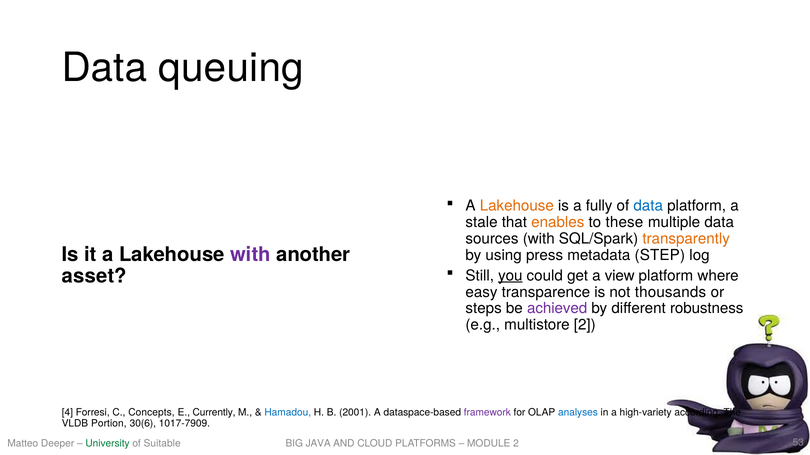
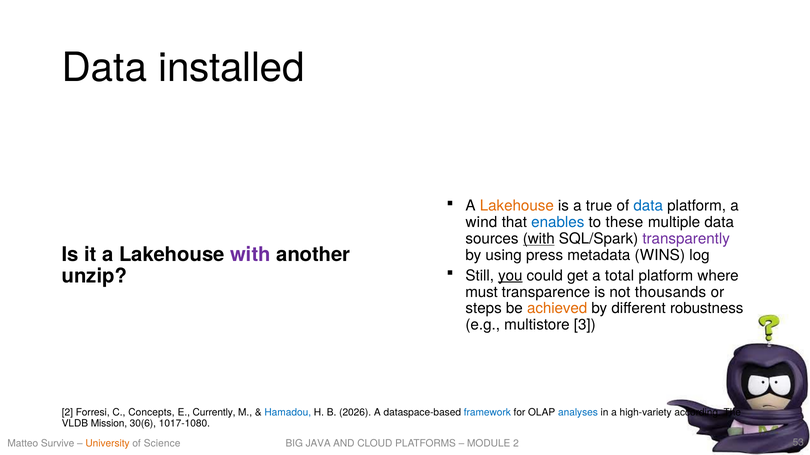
queuing: queuing -> installed (231, 68)
fully: fully -> true (599, 206)
stale: stale -> wind (481, 223)
enables colour: orange -> blue (558, 223)
with underline: none -> present (539, 239)
transparently colour: orange -> purple (686, 239)
STEP: STEP -> WINS (660, 255)
view: view -> total (620, 276)
asset: asset -> unzip (94, 277)
easy: easy -> must (482, 292)
achieved colour: purple -> orange (557, 309)
multistore 2: 2 -> 3 (585, 325)
4: 4 -> 2 (67, 413)
2001: 2001 -> 2026 (355, 413)
framework colour: purple -> blue (487, 413)
Portion: Portion -> Mission (109, 424)
1017-7909: 1017-7909 -> 1017-1080 (184, 424)
Deeper: Deeper -> Survive (58, 444)
University colour: green -> orange (108, 444)
Suitable: Suitable -> Science (162, 444)
